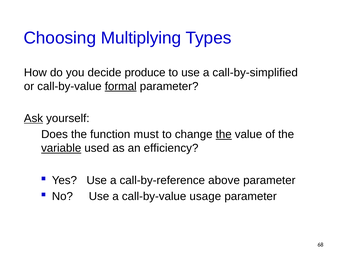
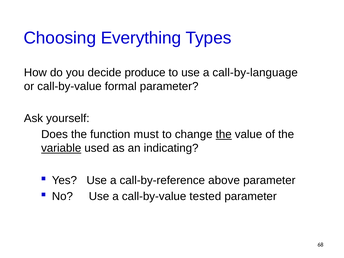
Multiplying: Multiplying -> Everything (141, 38)
call-by-simplified: call-by-simplified -> call-by-language (255, 72)
formal underline: present -> none (121, 86)
Ask underline: present -> none (33, 118)
efficiency: efficiency -> indicating (171, 148)
usage: usage -> tested (205, 196)
